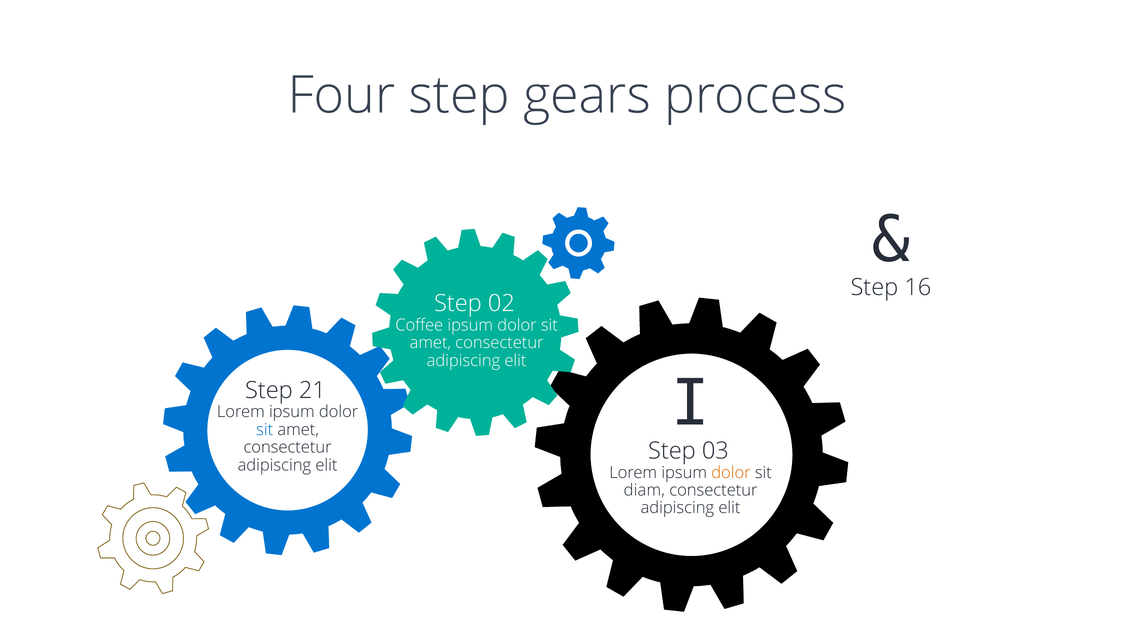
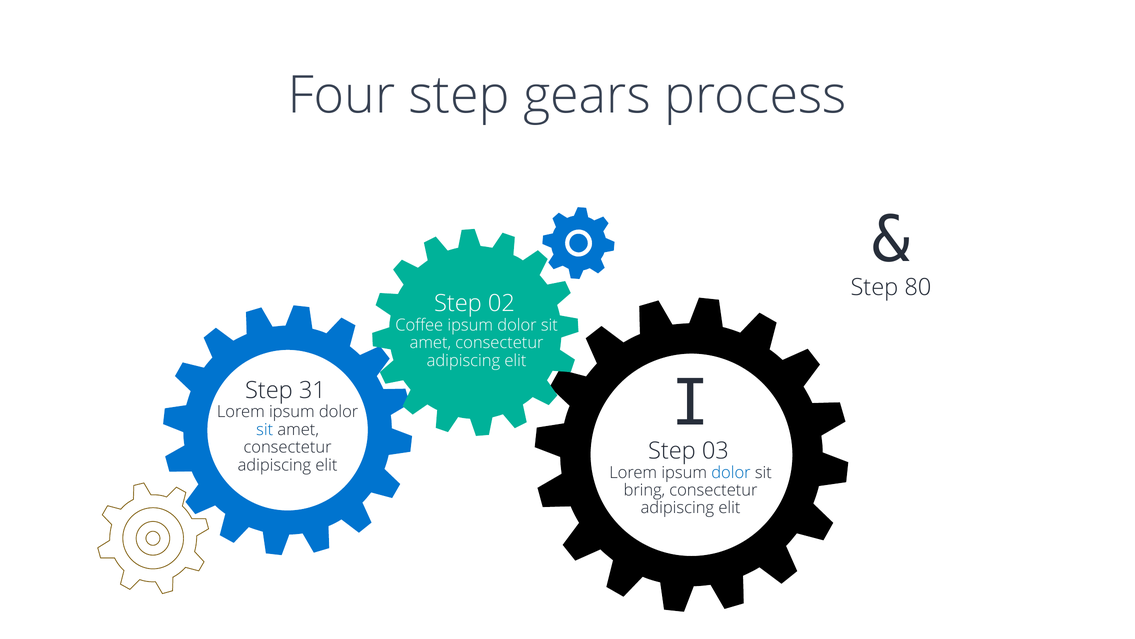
16: 16 -> 80 (918, 287)
21: 21 -> 31 (312, 390)
dolor colour: orange -> blue (731, 472)
diam: diam -> bring (644, 490)
